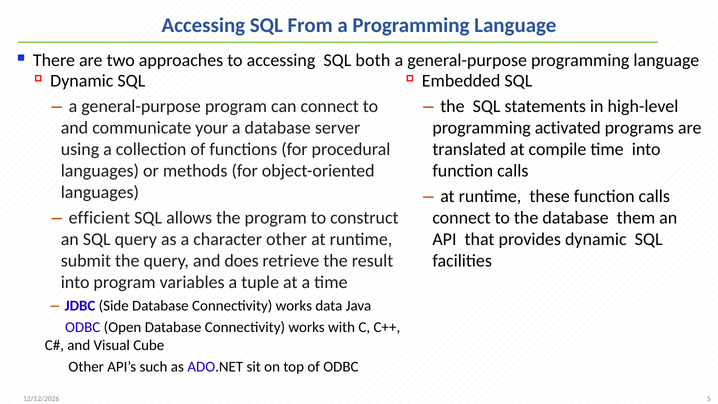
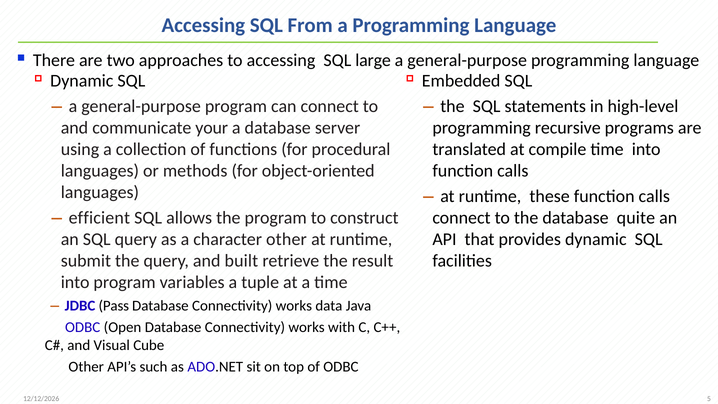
both: both -> large (373, 60)
activated: activated -> recursive (568, 128)
them: them -> quite (636, 218)
does: does -> built (241, 261)
Side: Side -> Pass (114, 306)
